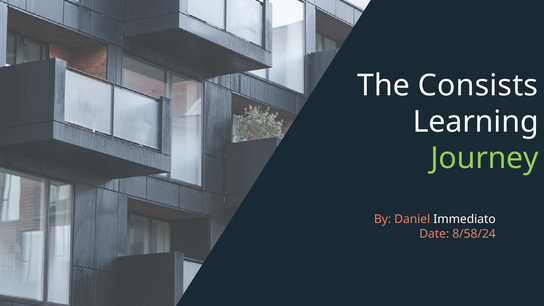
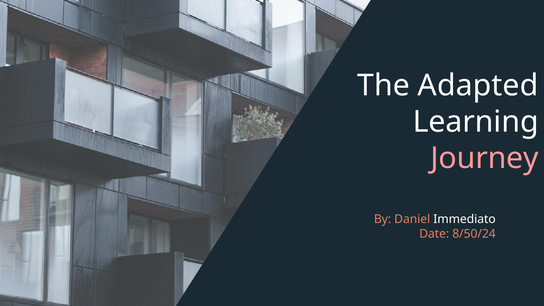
Consists: Consists -> Adapted (478, 86)
Journey colour: light green -> pink (485, 158)
8/58/24: 8/58/24 -> 8/50/24 (474, 234)
